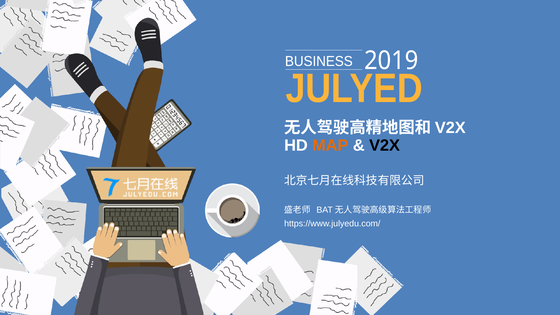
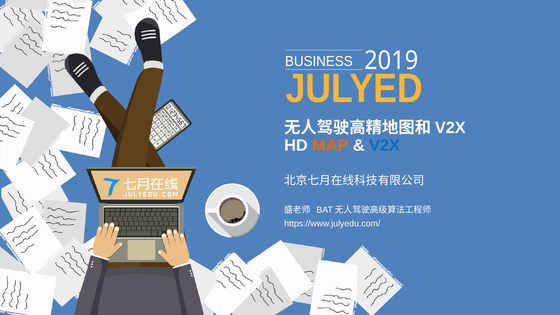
V2X colour: black -> blue (384, 145)
